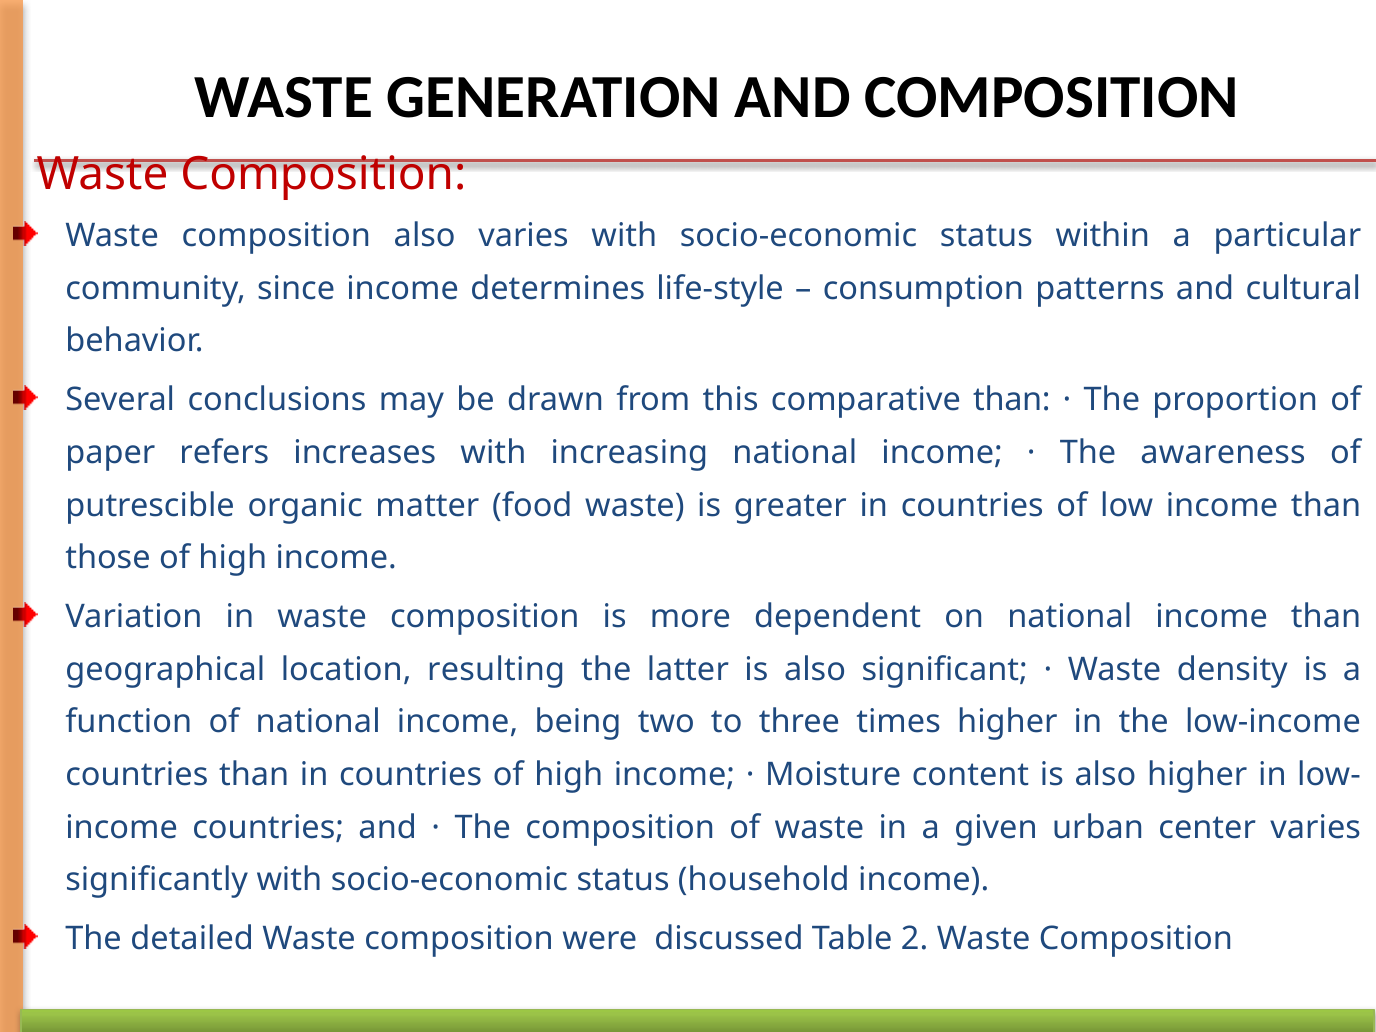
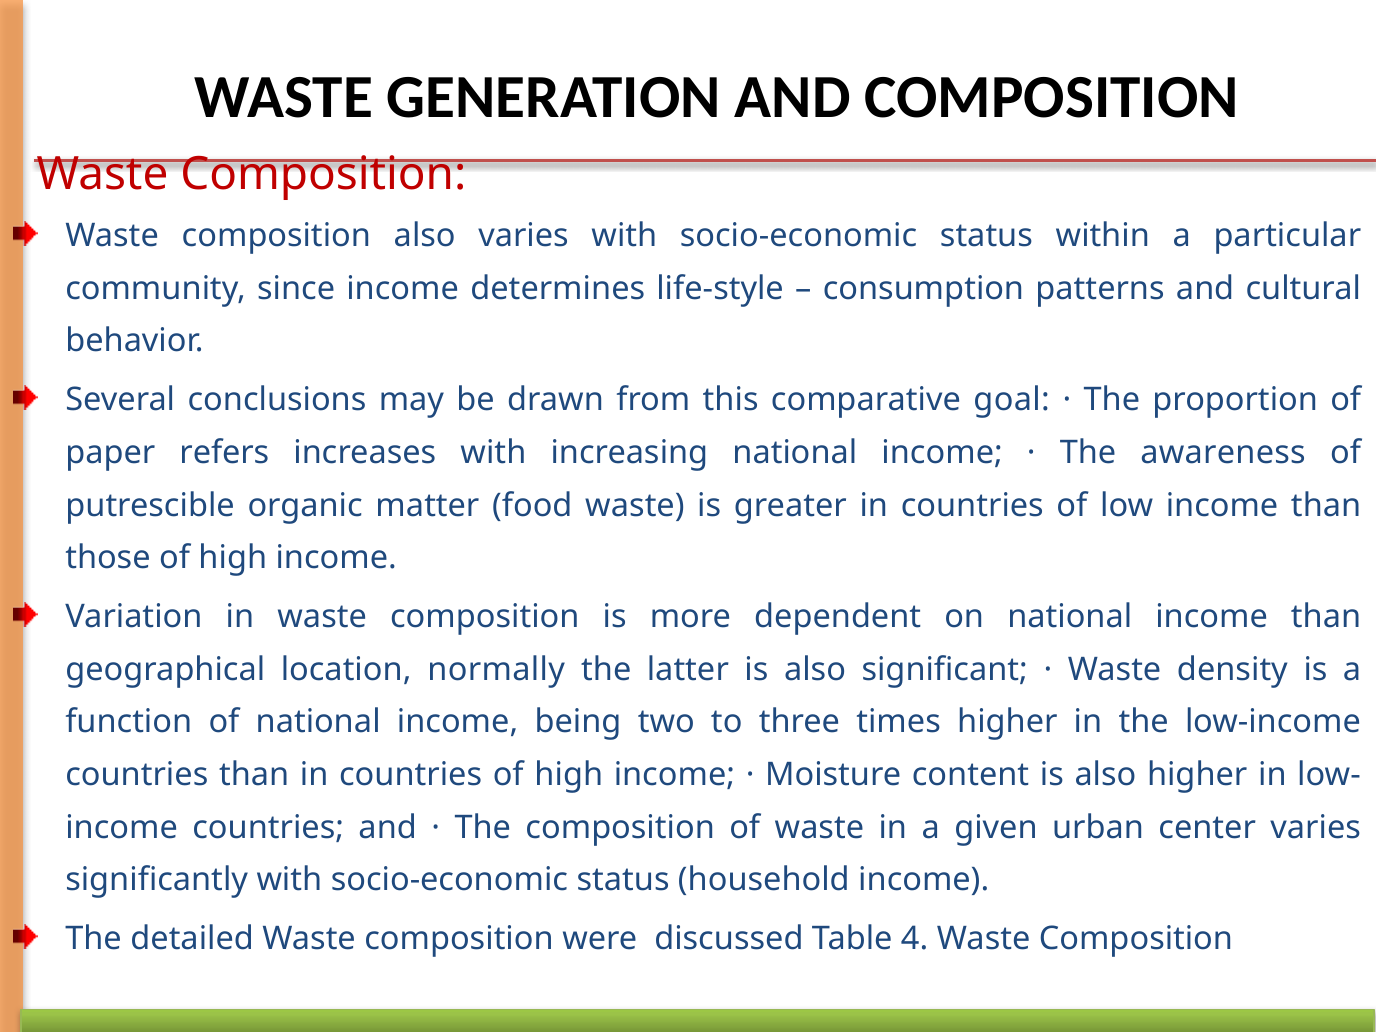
comparative than: than -> goal (1012, 400)
resulting: resulting -> normally (496, 669)
2: 2 -> 4 (915, 939)
